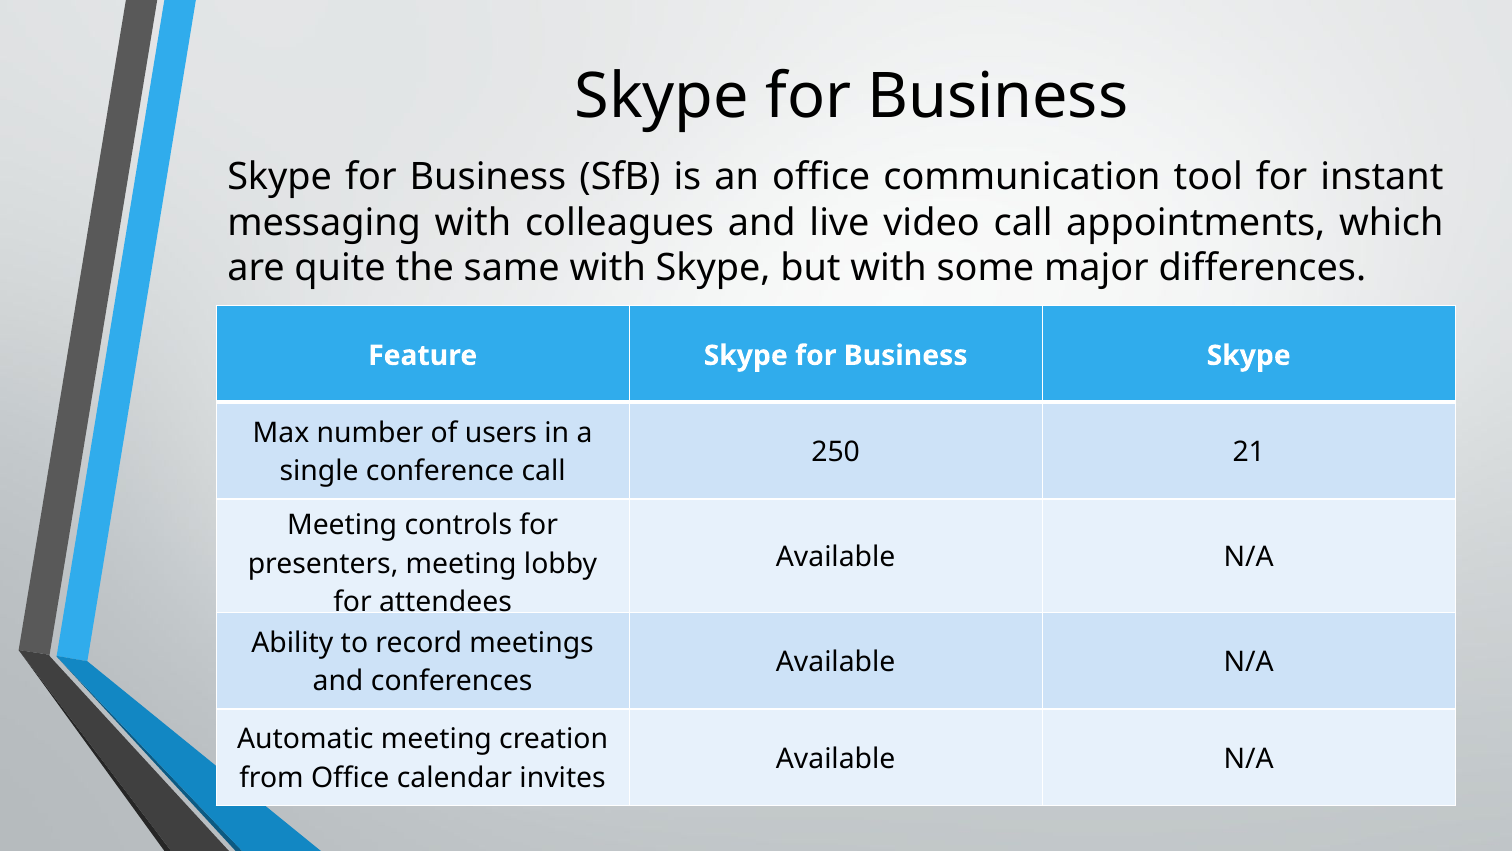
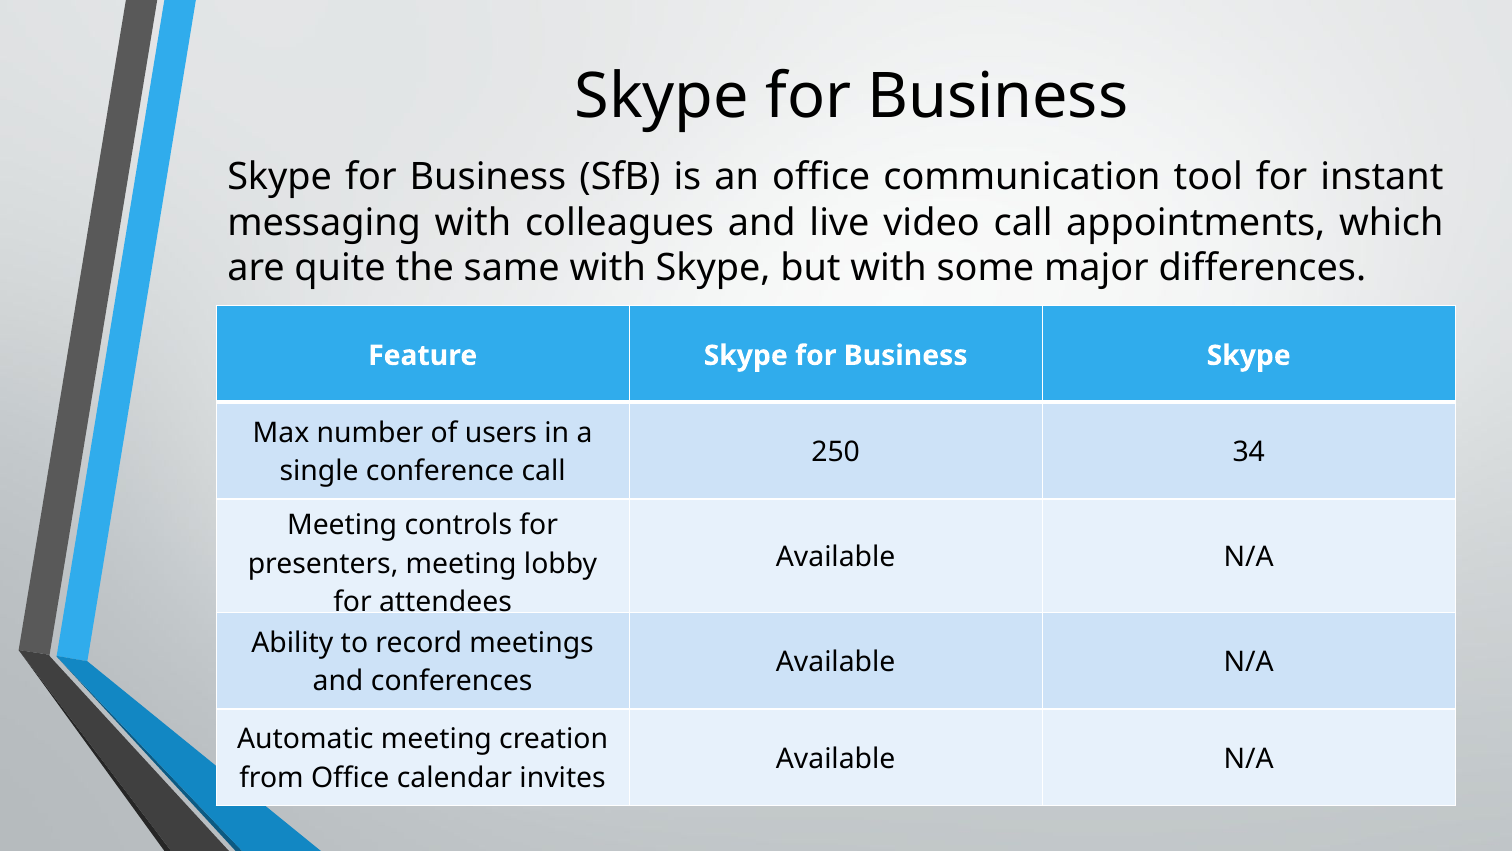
21: 21 -> 34 (1249, 452)
